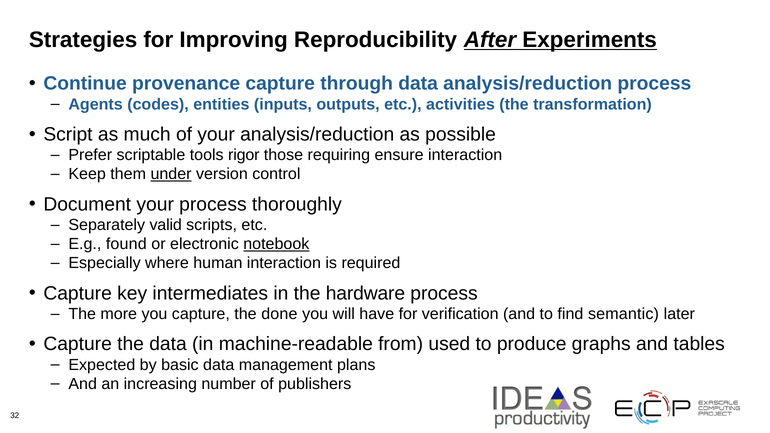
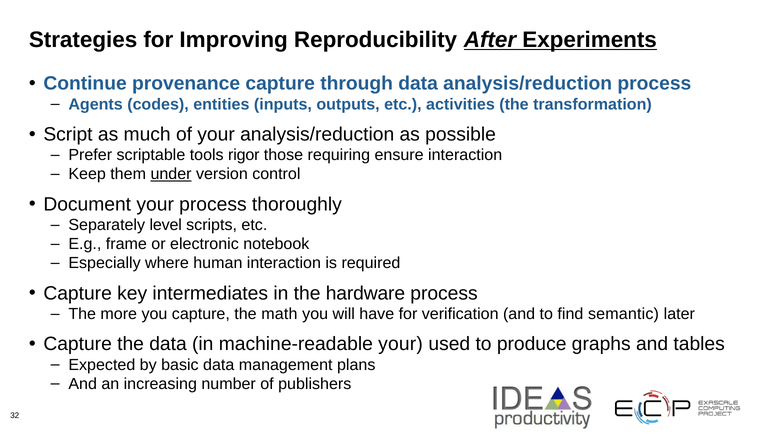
valid: valid -> level (166, 225)
found: found -> frame (126, 244)
notebook underline: present -> none (276, 244)
done: done -> math (279, 314)
machine-readable from: from -> your (401, 344)
